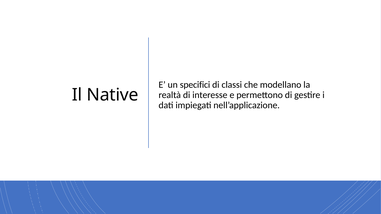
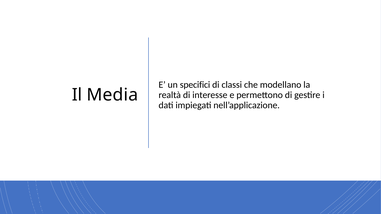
Native: Native -> Media (112, 95)
